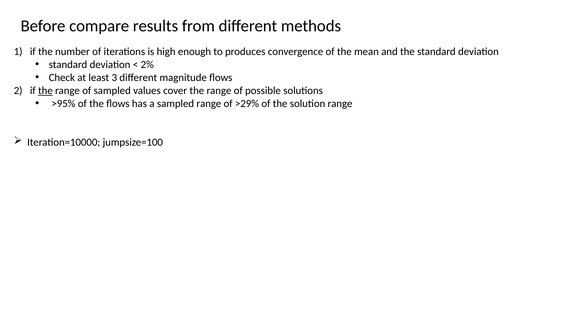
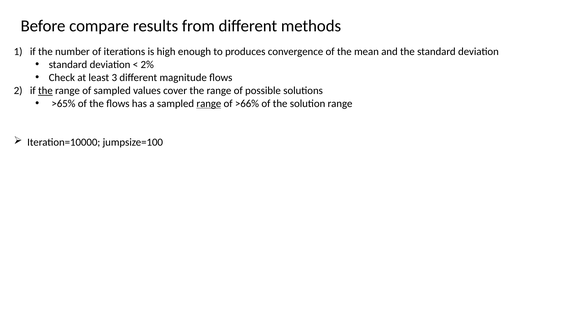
>95%: >95% -> >65% (63, 103)
range underline: none -> present (209, 103)
>29%: >29% -> >66% (247, 103)
